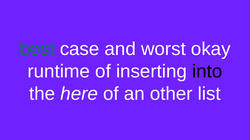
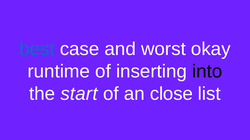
best colour: green -> blue (37, 49)
here: here -> start (79, 94)
other: other -> close (171, 94)
